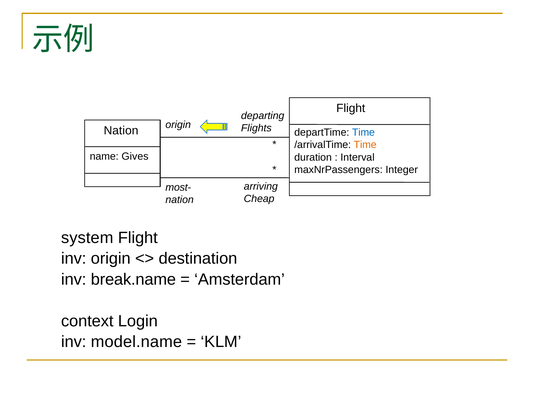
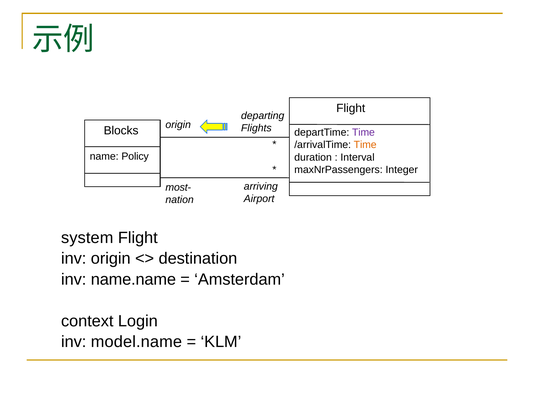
Nation: Nation -> Blocks (121, 131)
Time colour: blue -> purple (363, 133)
Gives: Gives -> Policy (135, 156)
Cheap: Cheap -> Airport (259, 199)
break.name: break.name -> name.name (133, 280)
